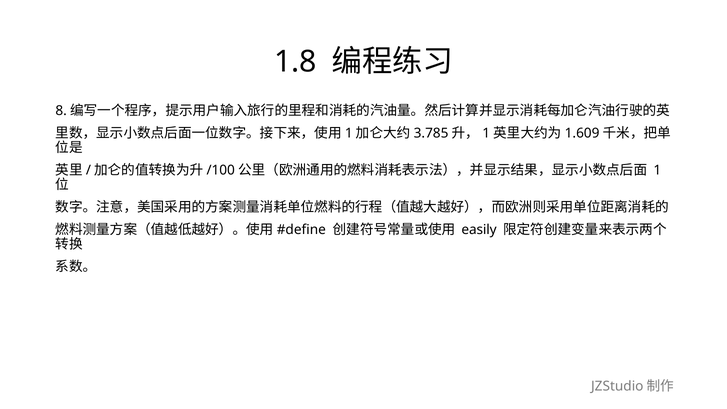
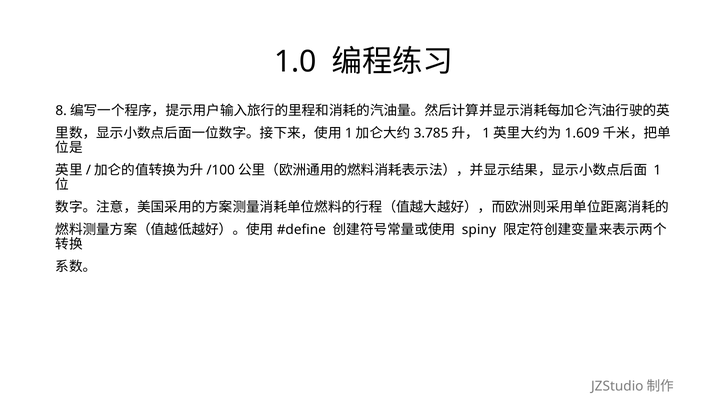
1.8: 1.8 -> 1.0 (295, 62)
easily: easily -> spiny (479, 229)
